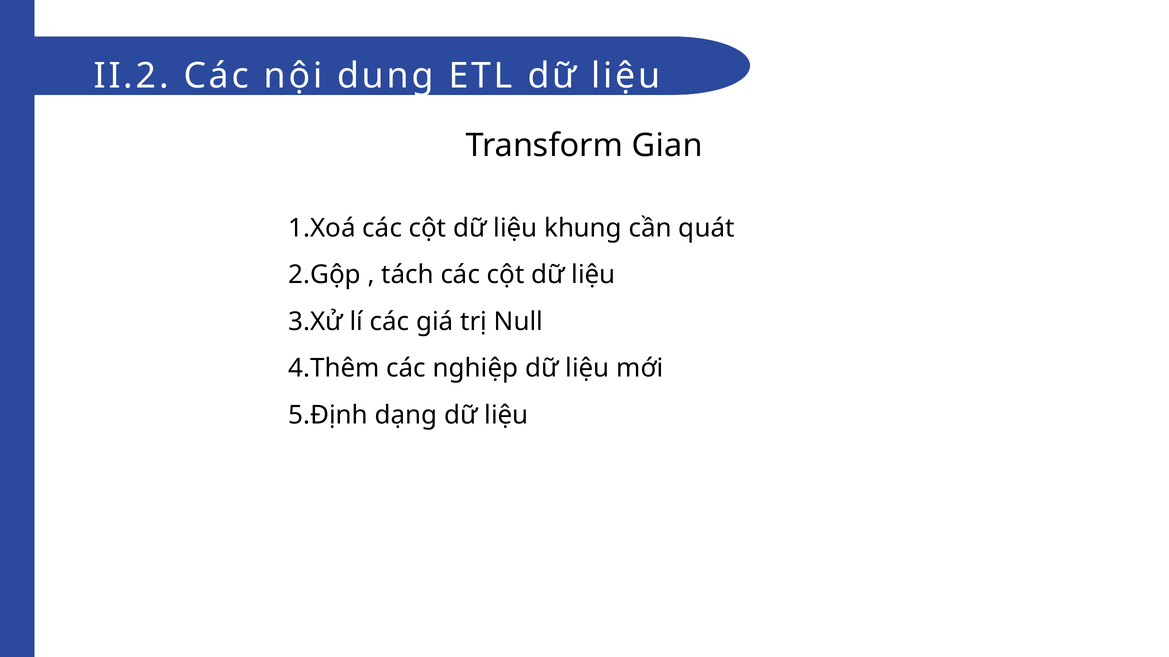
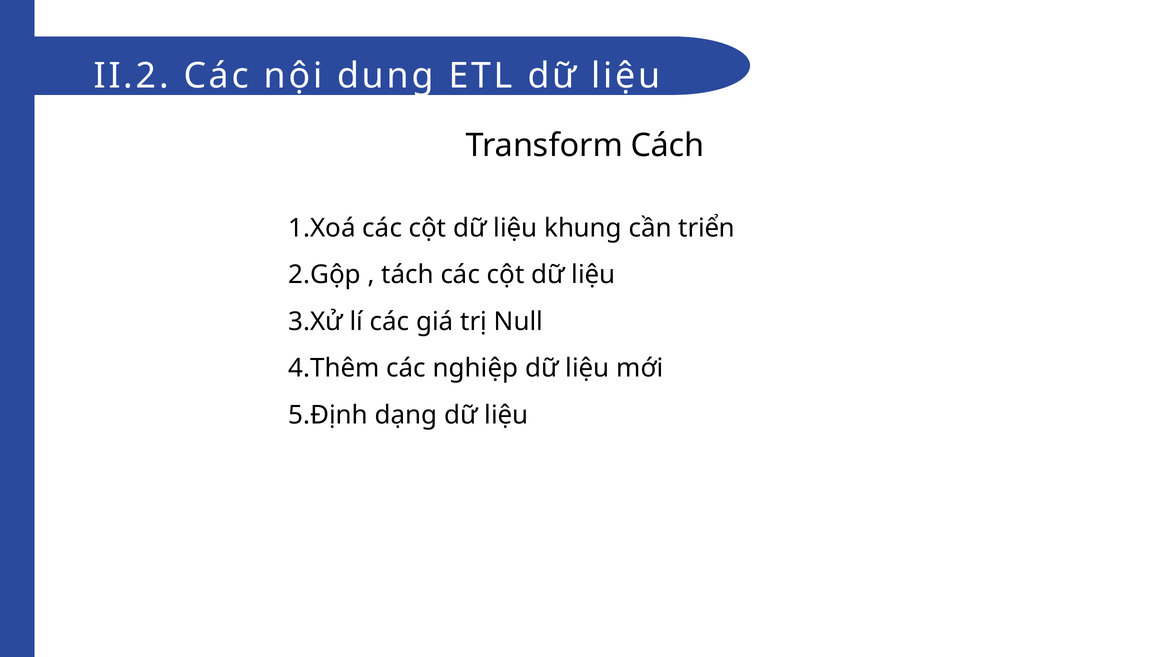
Gian: Gian -> Cách (668, 146)
quát: quát -> triển (707, 228)
